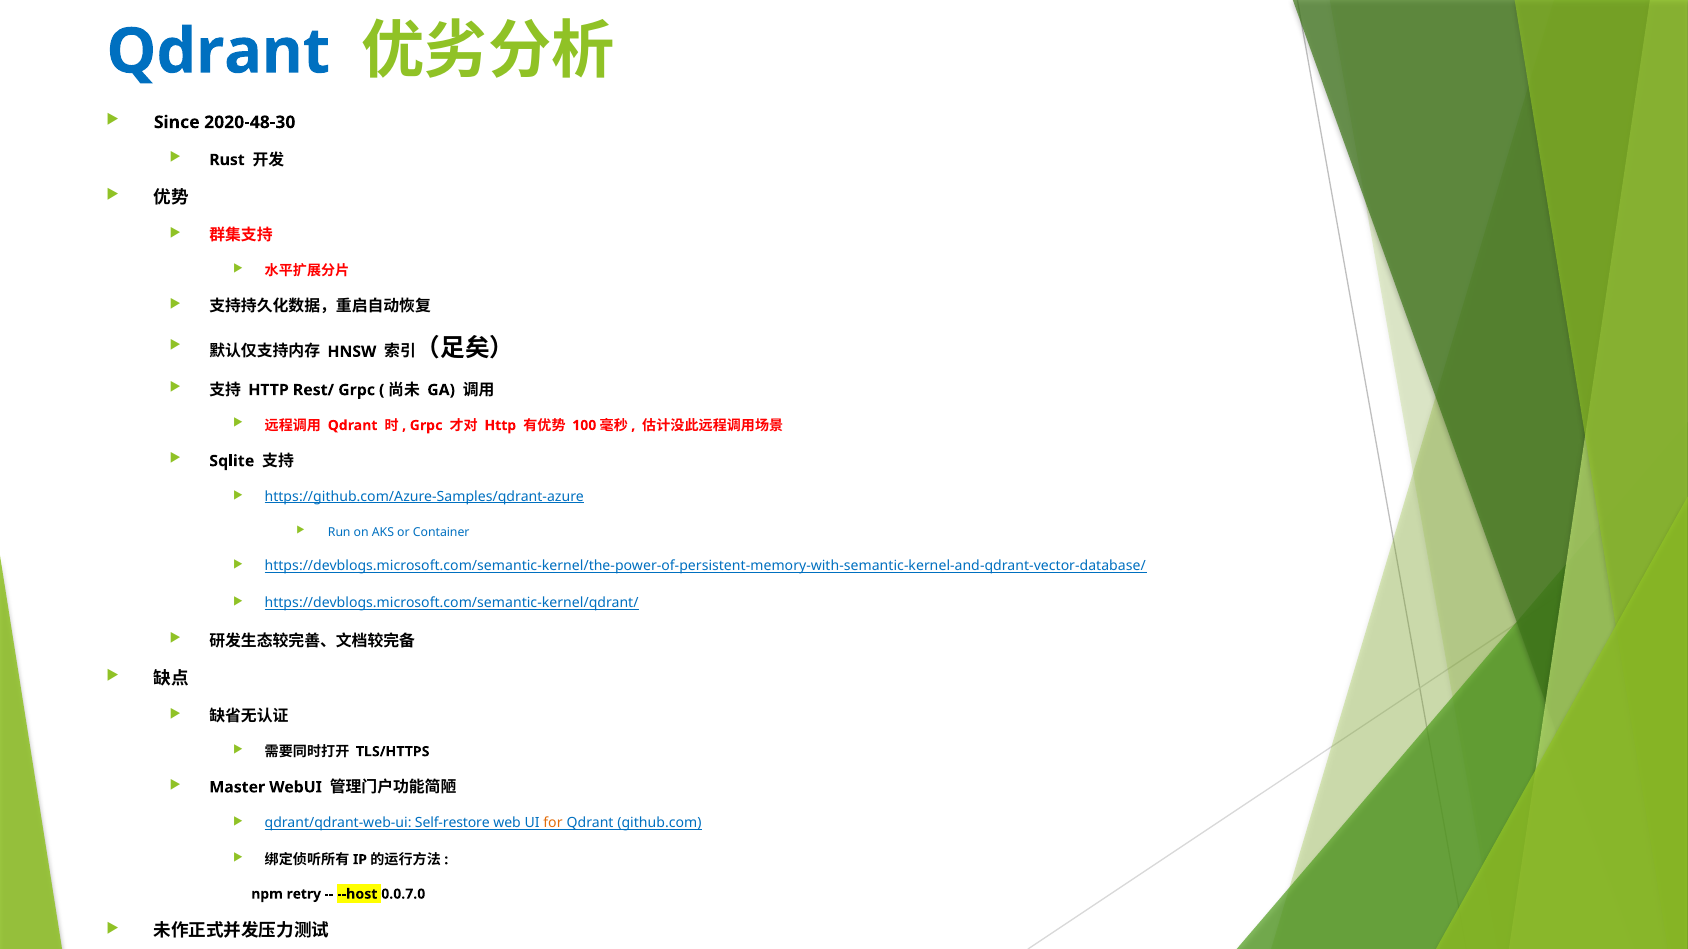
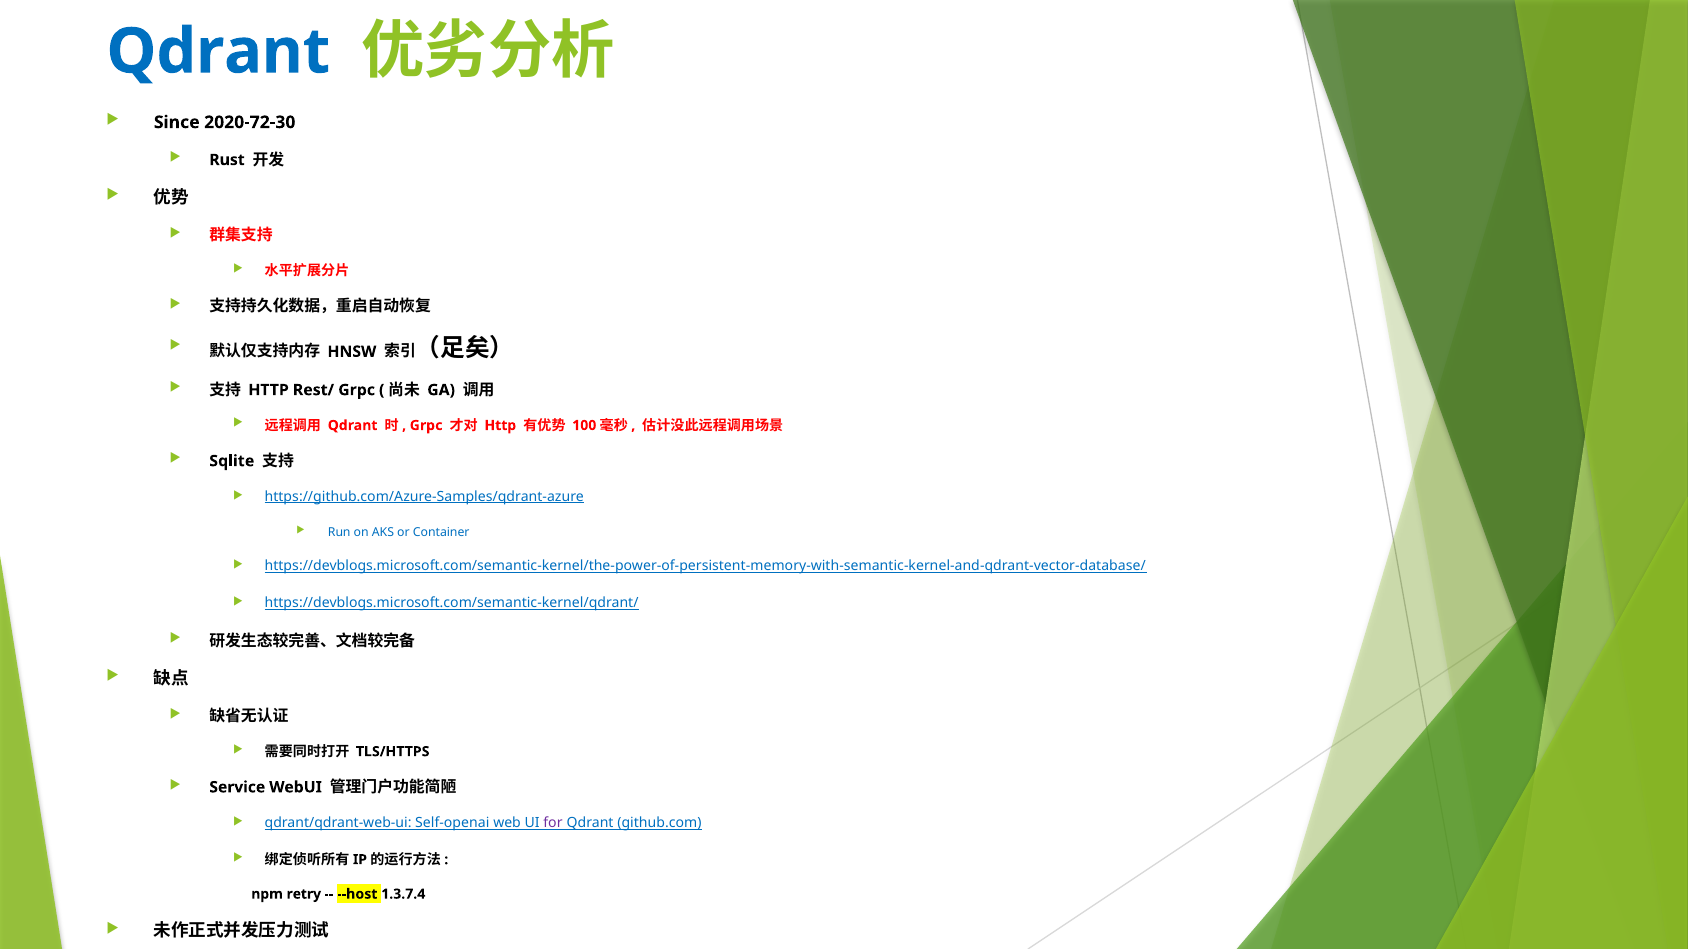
2020-48-30: 2020-48-30 -> 2020-72-30 (250, 122)
Master: Master -> Service (237, 788)
Self-restore: Self-restore -> Self-openai (452, 823)
for colour: orange -> purple (553, 823)
0.0.7.0: 0.0.7.0 -> 1.3.7.4 (403, 894)
